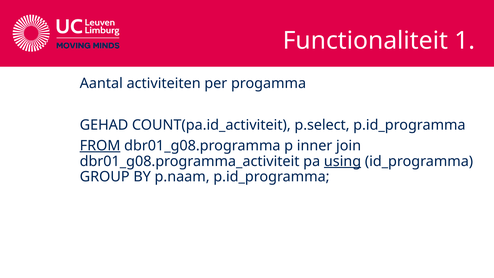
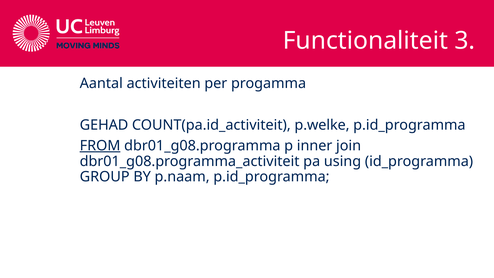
1: 1 -> 3 (465, 41)
p.select: p.select -> p.welke (322, 125)
using underline: present -> none (343, 161)
